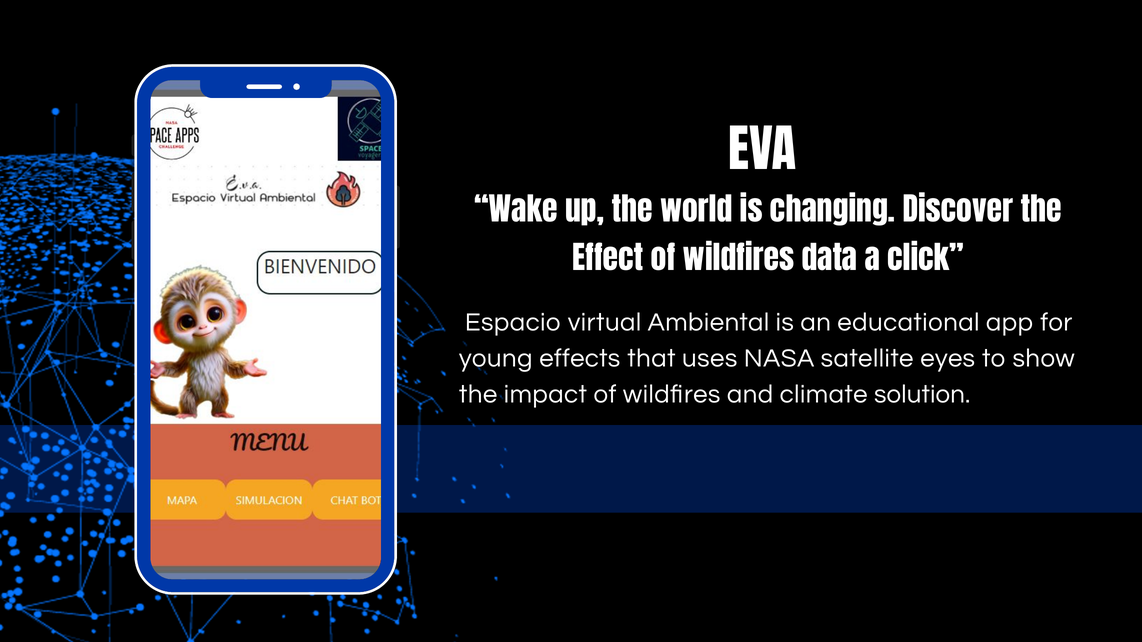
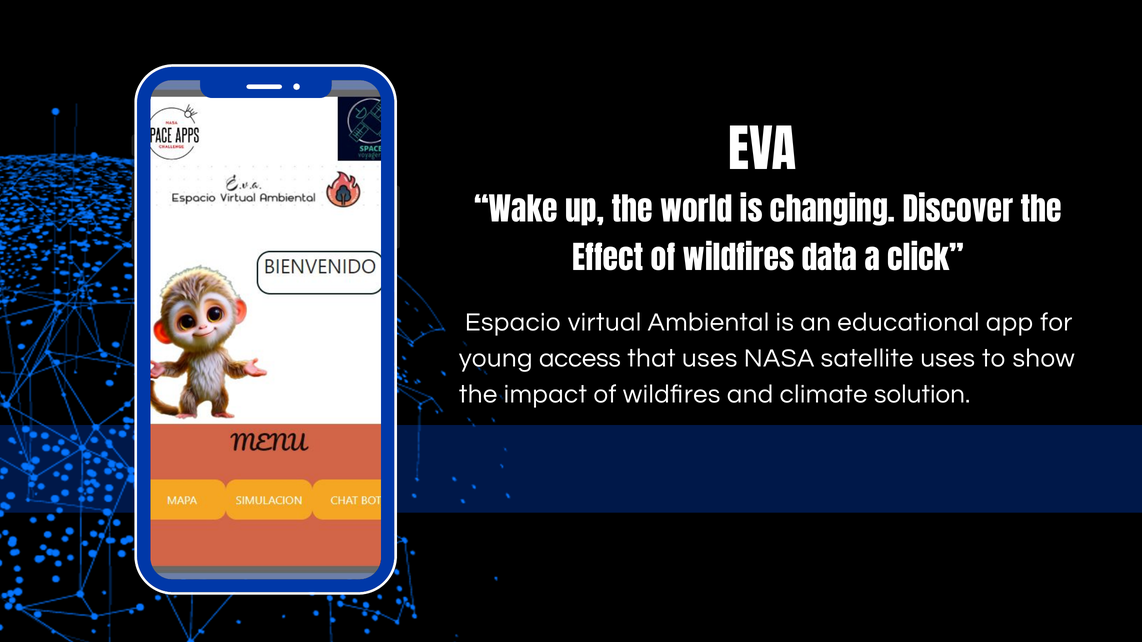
effects: effects -> access (580, 359)
satellite eyes: eyes -> uses (948, 359)
